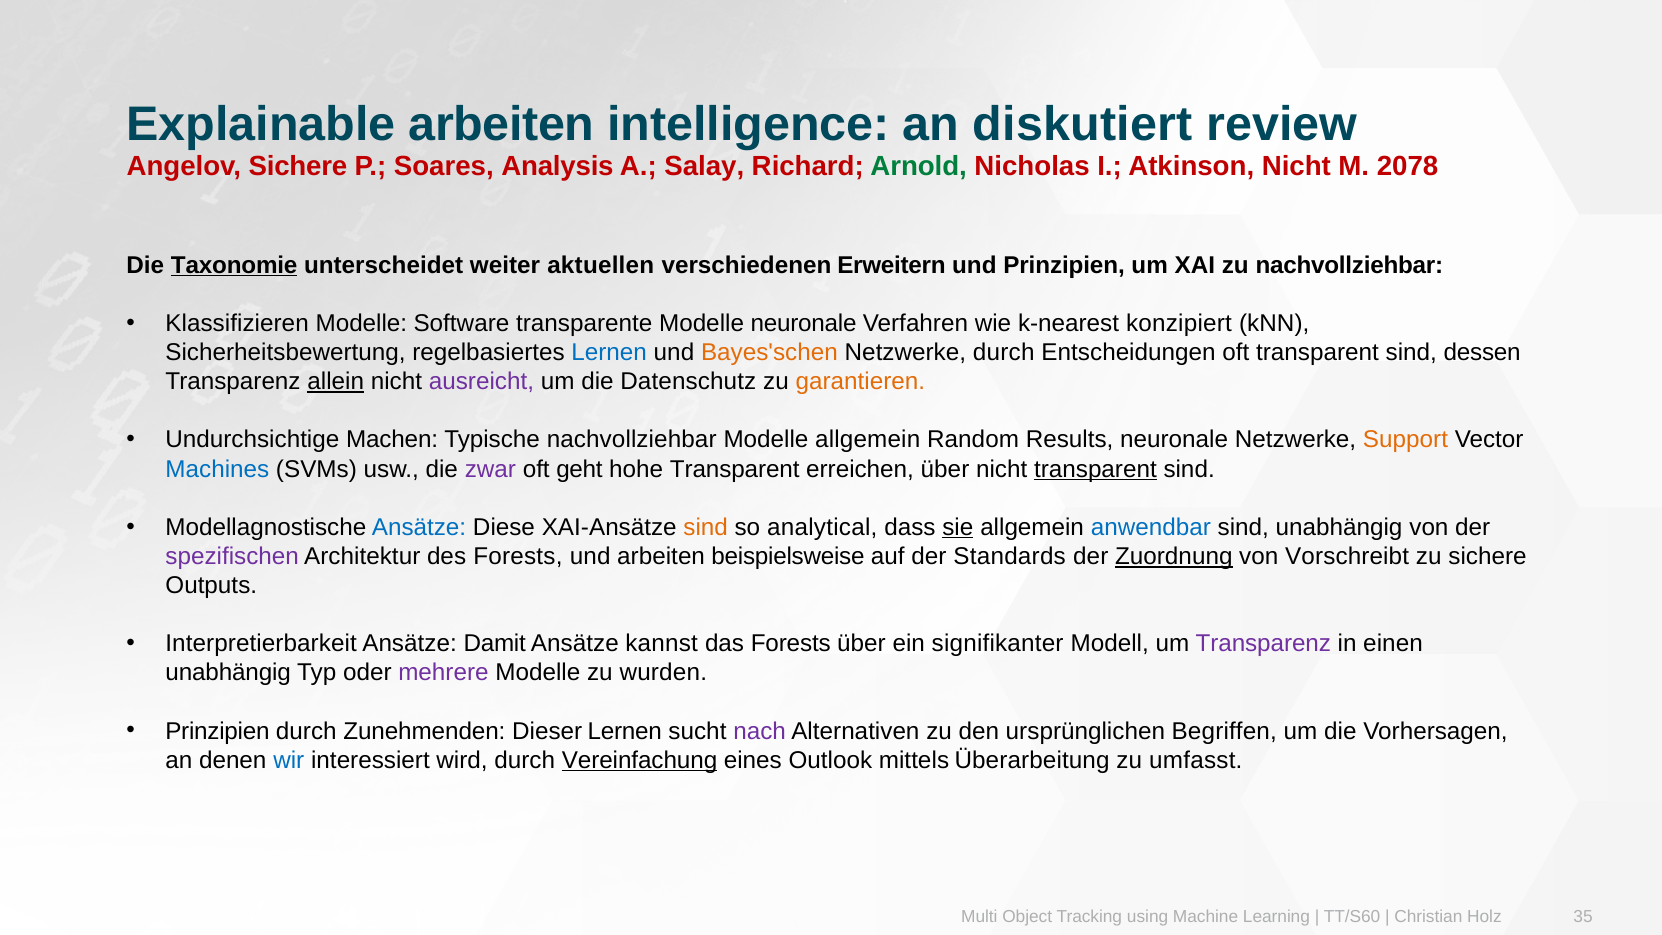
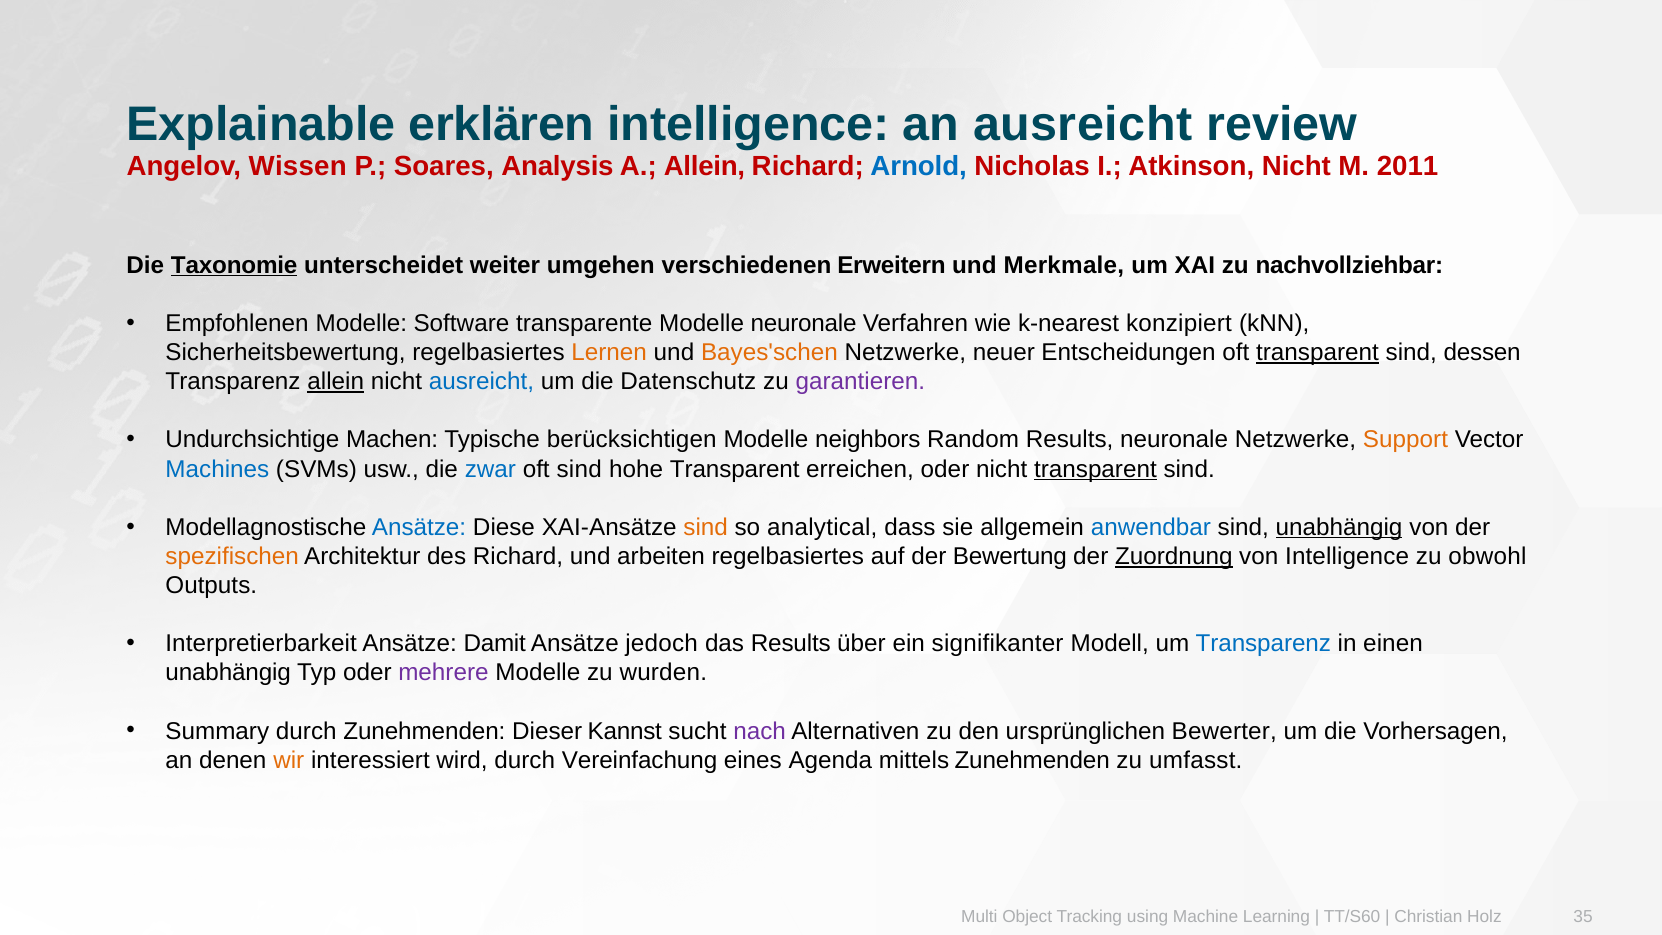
Explainable arbeiten: arbeiten -> erklären (502, 125)
an diskutiert: diskutiert -> ausreicht (1083, 125)
Angelov Sichere: Sichere -> Wissen (298, 166)
A Salay: Salay -> Allein (704, 166)
Arnold colour: green -> blue (919, 166)
2078: 2078 -> 2011 (1408, 166)
aktuellen: aktuellen -> umgehen (601, 265)
und Prinzipien: Prinzipien -> Merkmale (1064, 265)
Klassifizieren: Klassifizieren -> Empfohlenen (237, 323)
Lernen colour: blue -> orange (609, 353)
Netzwerke durch: durch -> neuer (1004, 353)
transparent underline: none -> present (1317, 353)
ausreicht colour: purple -> blue (481, 382)
garantieren colour: orange -> purple (860, 382)
Typische nachvollziehbar: nachvollziehbar -> berücksichtigen (632, 440)
Modelle allgemein: allgemein -> neighbors (868, 440)
zwar colour: purple -> blue (490, 469)
oft geht: geht -> sind (579, 469)
erreichen über: über -> oder (945, 469)
sie underline: present -> none (958, 527)
unabhängig underline: none -> present (1339, 527)
spezifischen colour: purple -> orange (232, 556)
des Forests: Forests -> Richard (518, 556)
arbeiten beispielsweise: beispielsweise -> regelbasiertes (788, 556)
Standards: Standards -> Bewertung (1010, 556)
von Vorschreibt: Vorschreibt -> Intelligence (1347, 556)
zu sichere: sichere -> obwohl (1487, 556)
kannst: kannst -> jedoch (662, 644)
das Forests: Forests -> Results (791, 644)
Transparenz colour: purple -> blue (1263, 644)
Prinzipien: Prinzipien -> Summary (217, 731)
Dieser Lernen: Lernen -> Kannst (625, 731)
Begriffen: Begriffen -> Bewerter (1224, 731)
wir colour: blue -> orange (289, 760)
Vereinfachung underline: present -> none (640, 760)
Outlook: Outlook -> Agenda (830, 760)
mittels Überarbeitung: Überarbeitung -> Zunehmenden (1032, 760)
